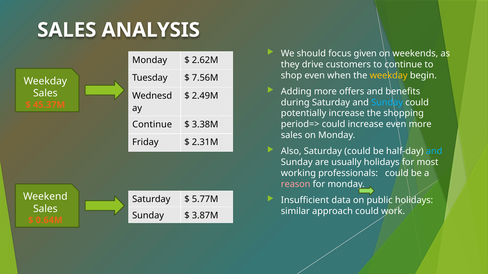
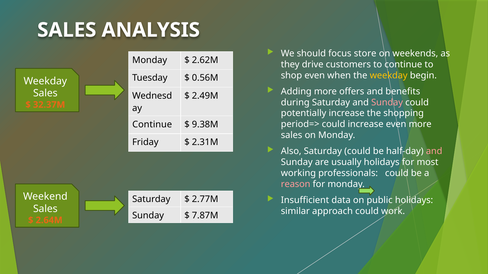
given: given -> store (365, 54)
7.56M: 7.56M -> 0.56M (205, 78)
Sunday colour: light blue -> pink (387, 103)
45.37M: 45.37M -> 32.37M (49, 105)
3.38M: 3.38M -> 9.38M (205, 125)
and colour: light blue -> pink (434, 152)
5.77M: 5.77M -> 2.77M (205, 200)
3.87M: 3.87M -> 7.87M (205, 216)
0.64M: 0.64M -> 2.64M (49, 221)
